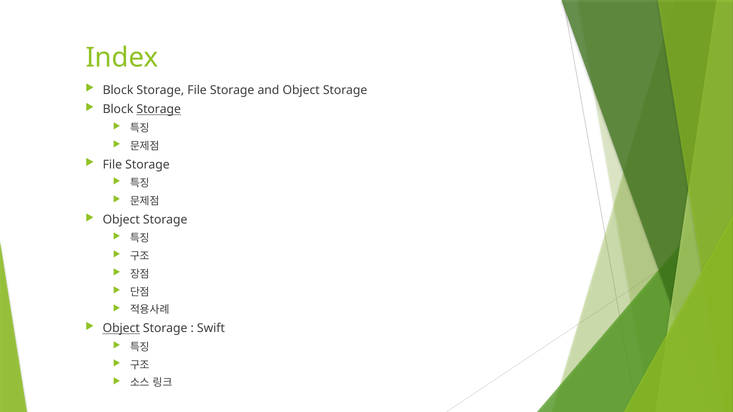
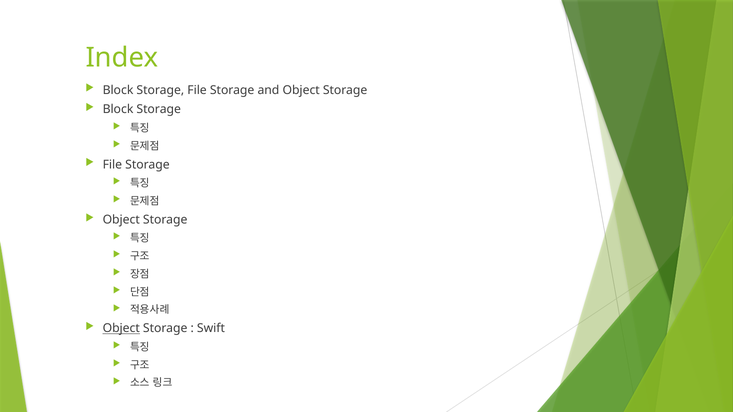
Storage underline: present -> none (159, 109)
